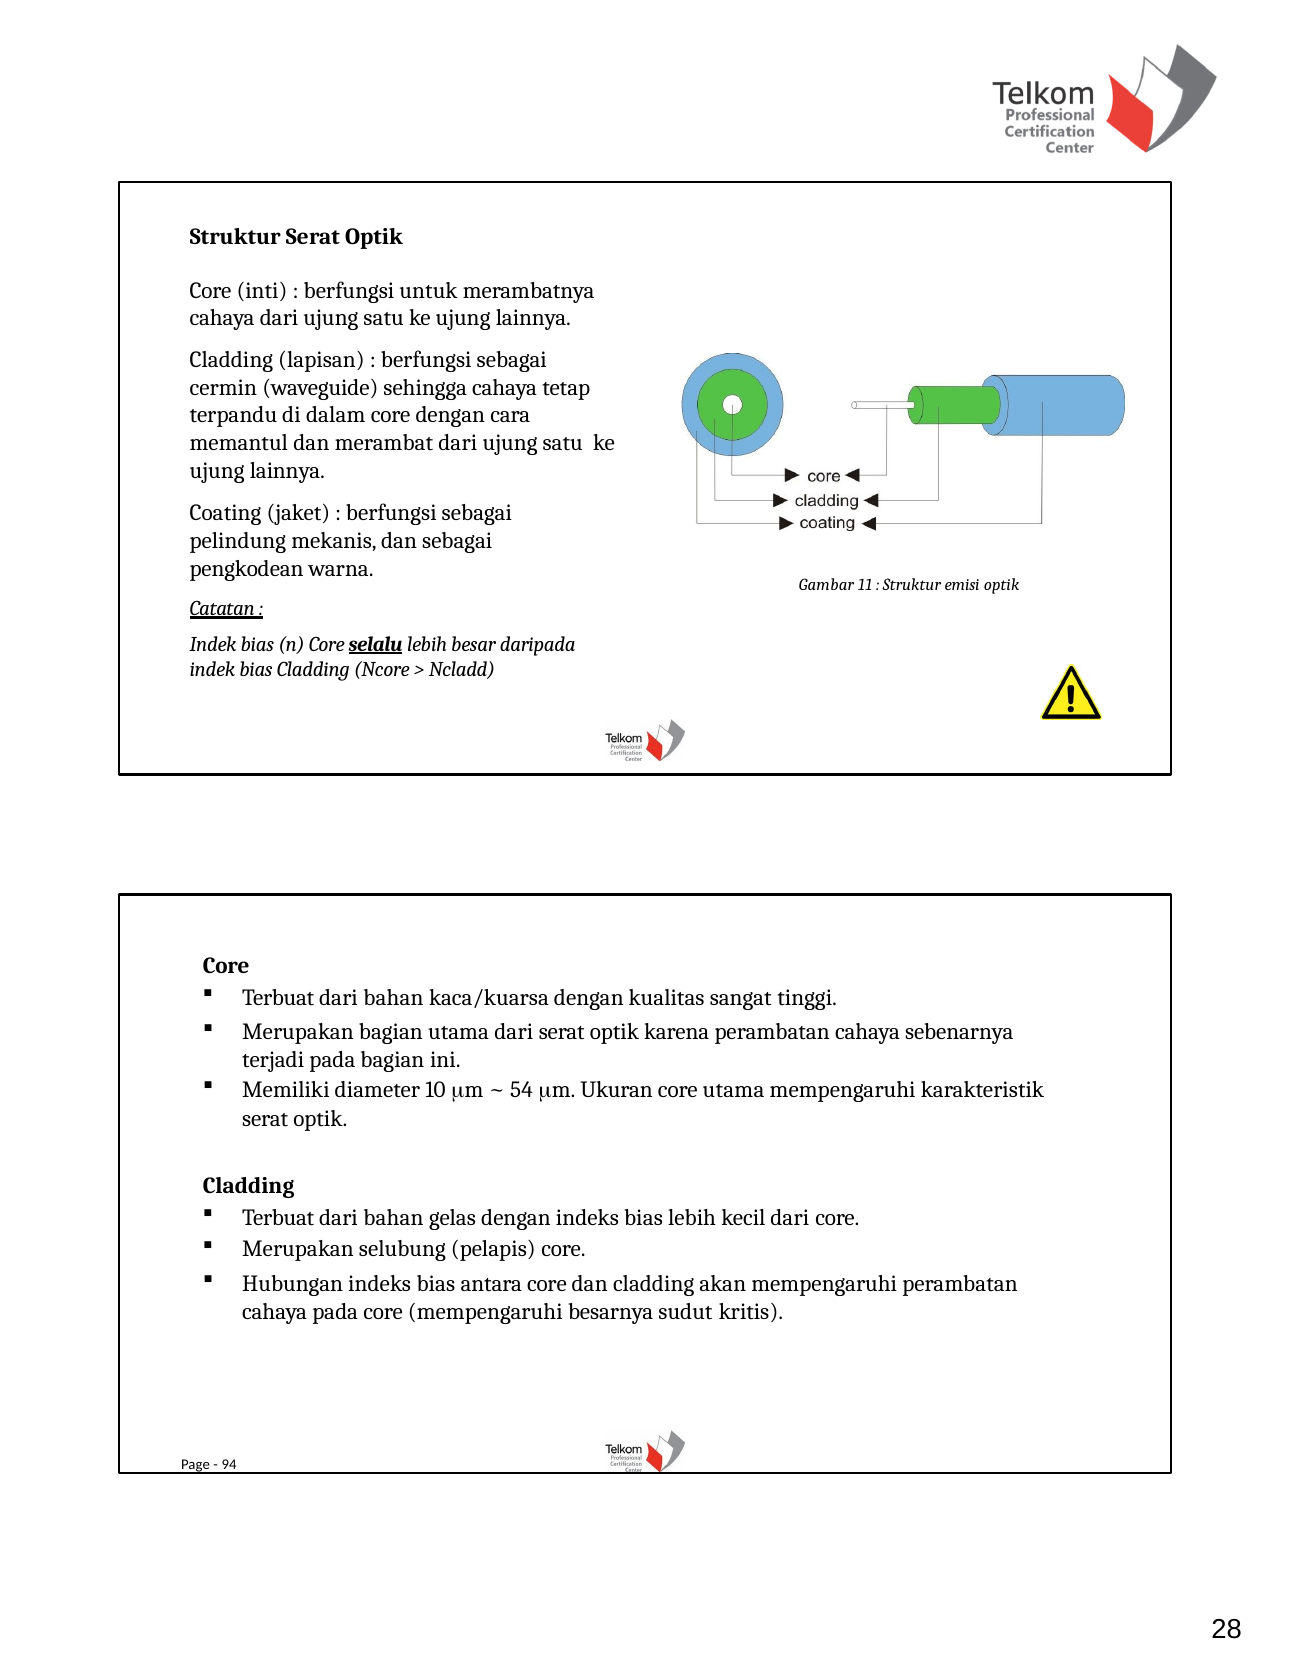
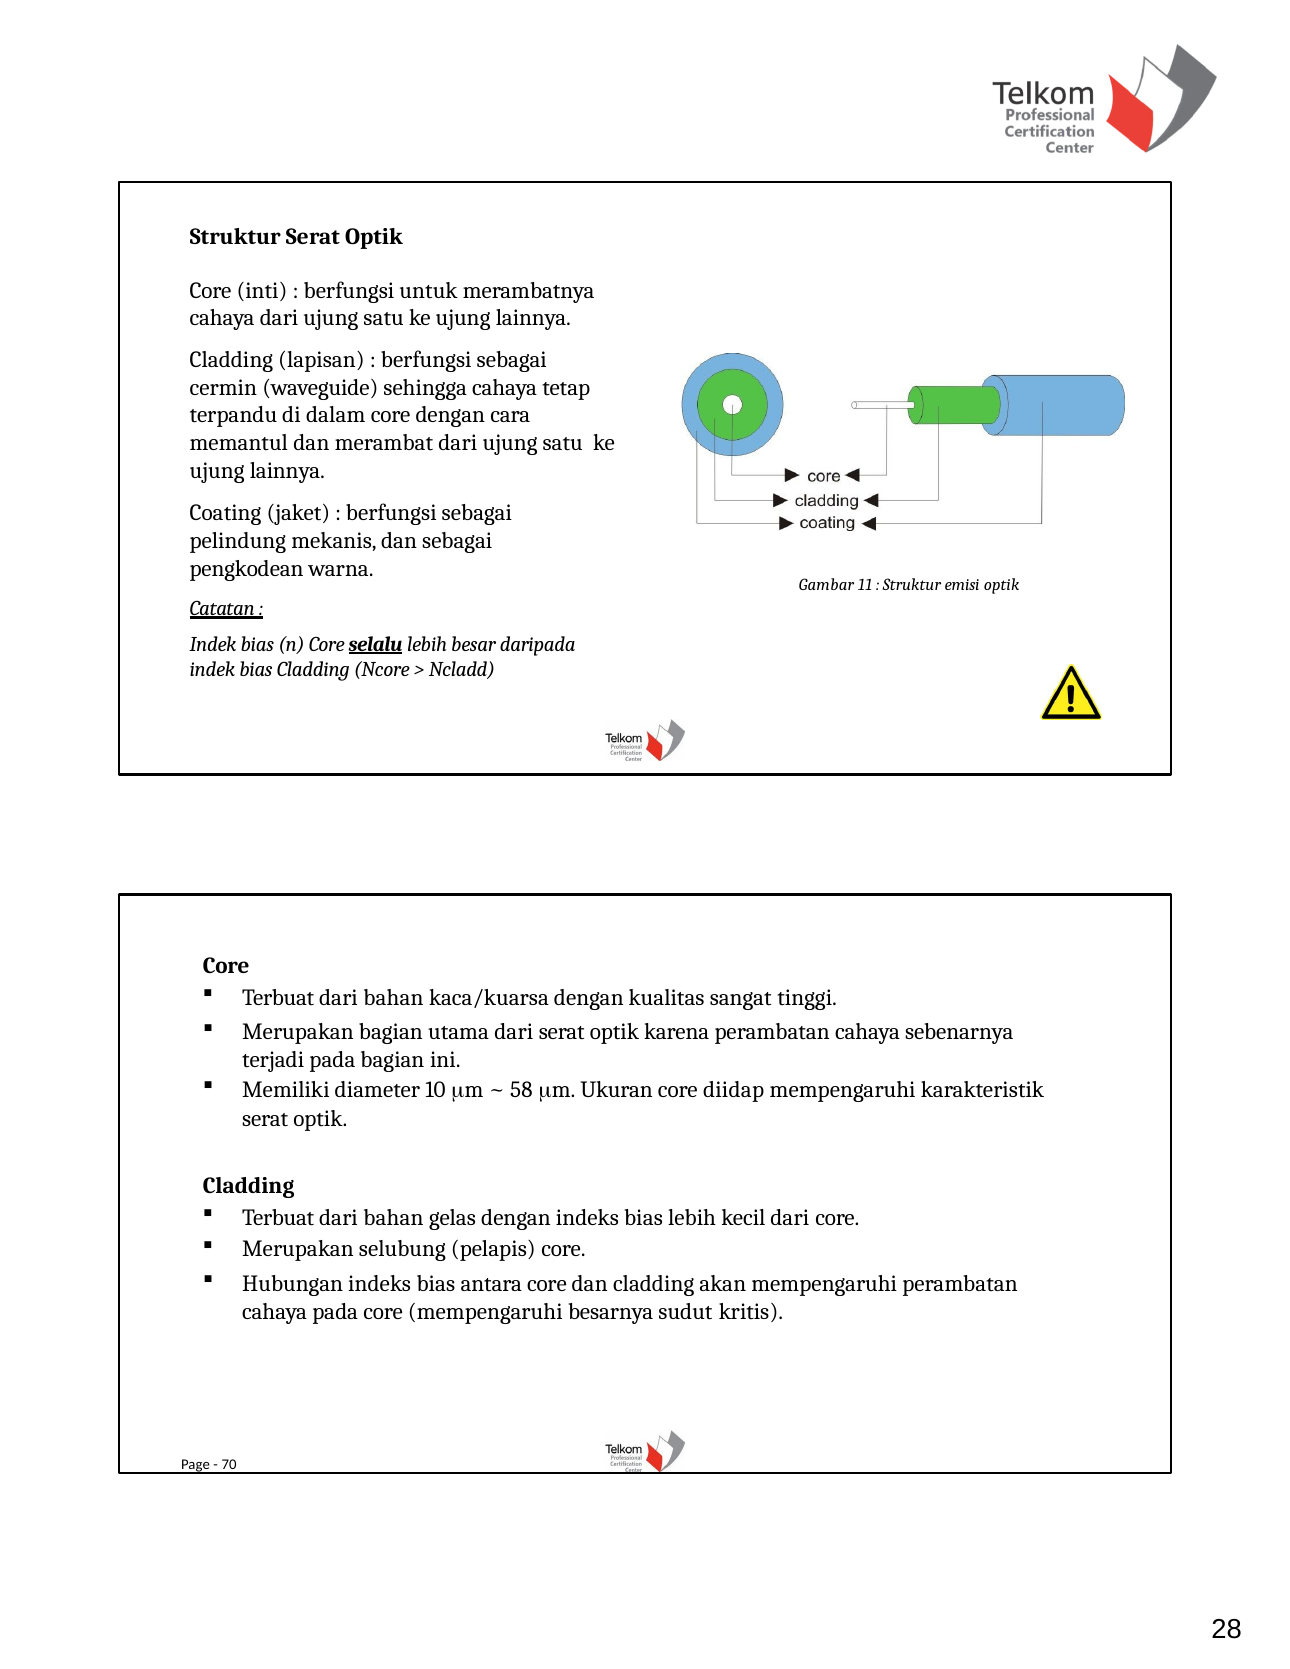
54: 54 -> 58 (521, 1090)
core utama: utama -> diidap (734, 1090)
94: 94 -> 70 (229, 1465)
